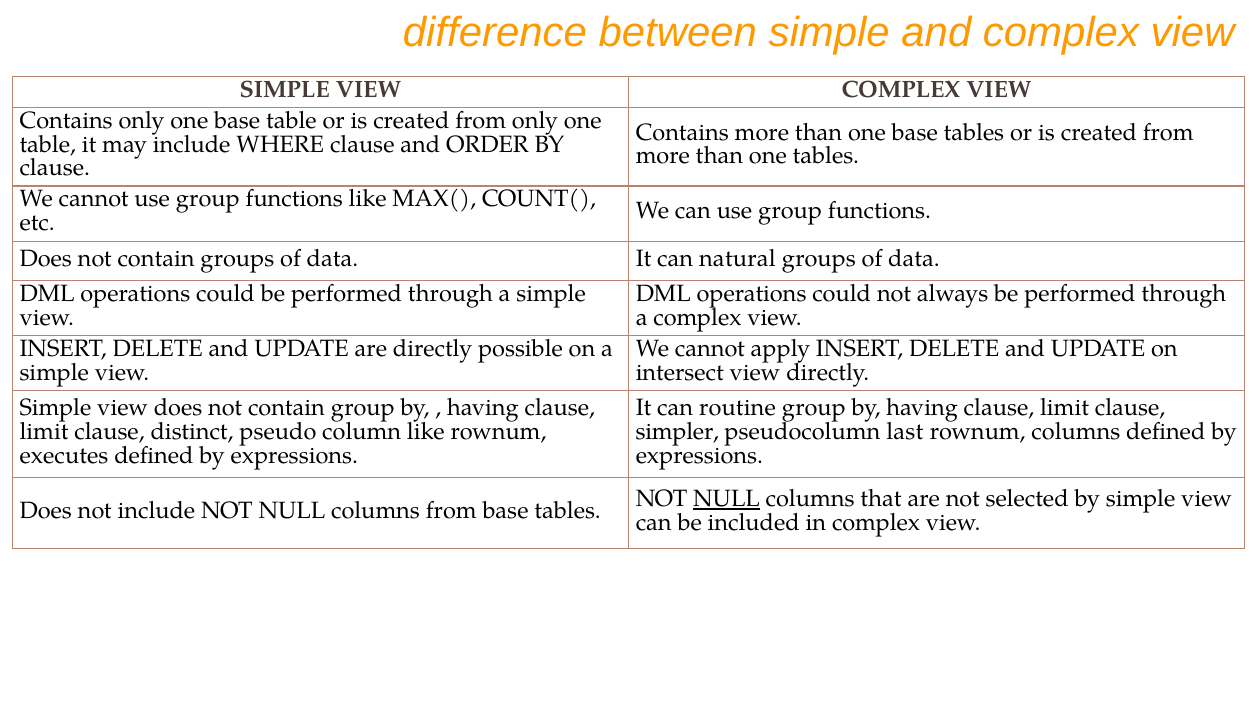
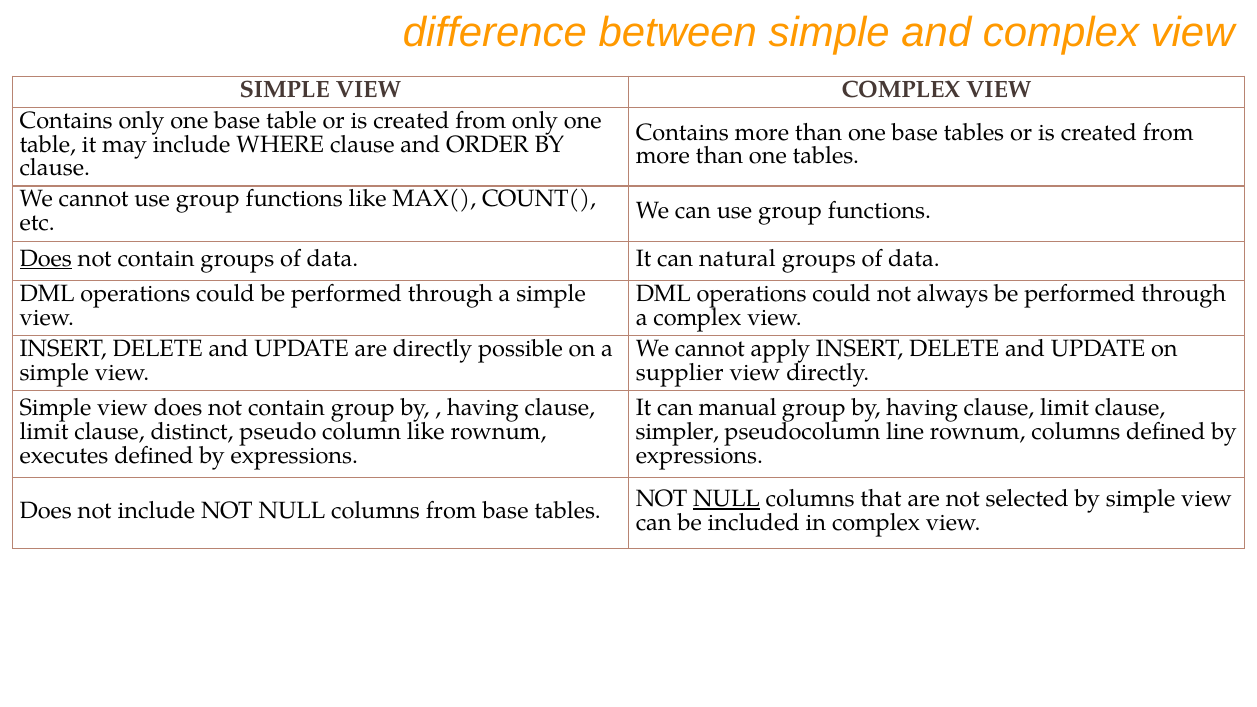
Does underline: none -> present (46, 258)
intersect: intersect -> supplier (680, 372)
routine: routine -> manual (738, 408)
last: last -> line (905, 432)
